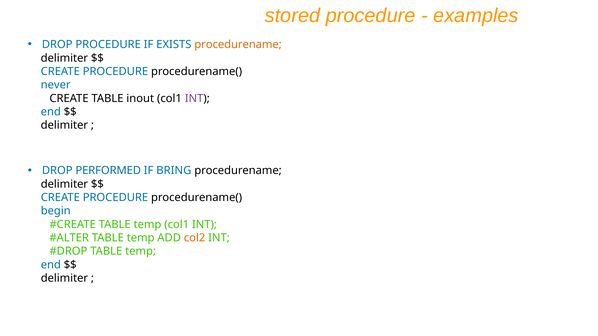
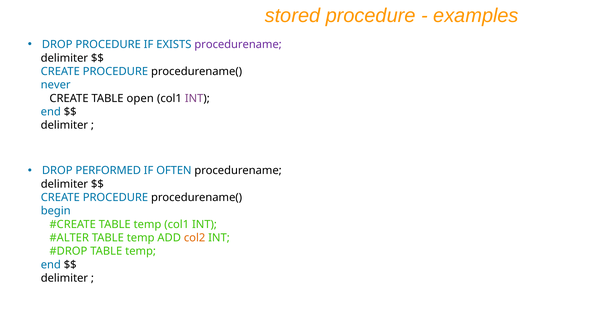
procedurename colour: orange -> purple (238, 45)
inout: inout -> open (140, 98)
BRING: BRING -> OFTEN (174, 171)
